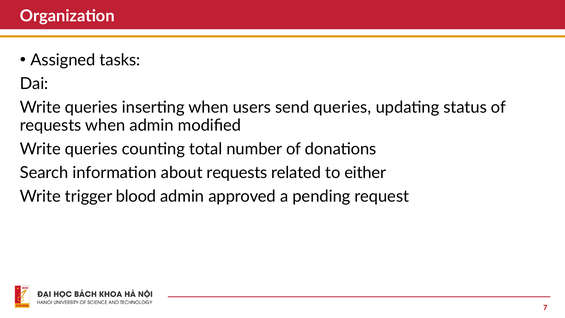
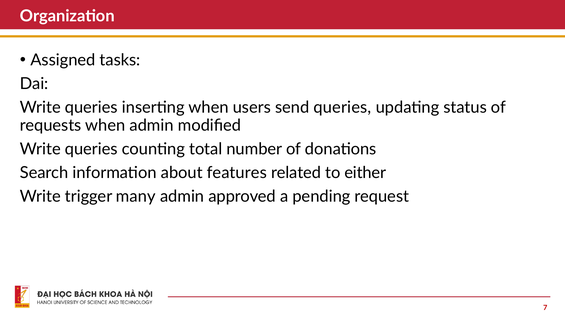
about requests: requests -> features (237, 173)
blood: blood -> many (136, 196)
